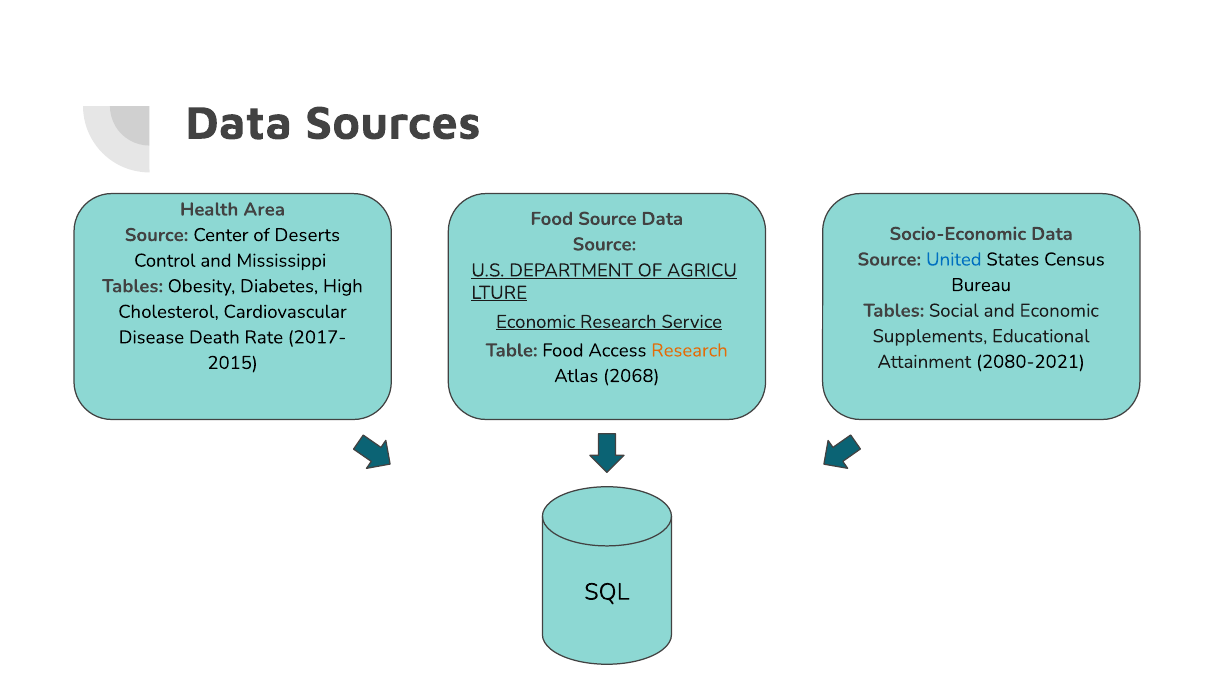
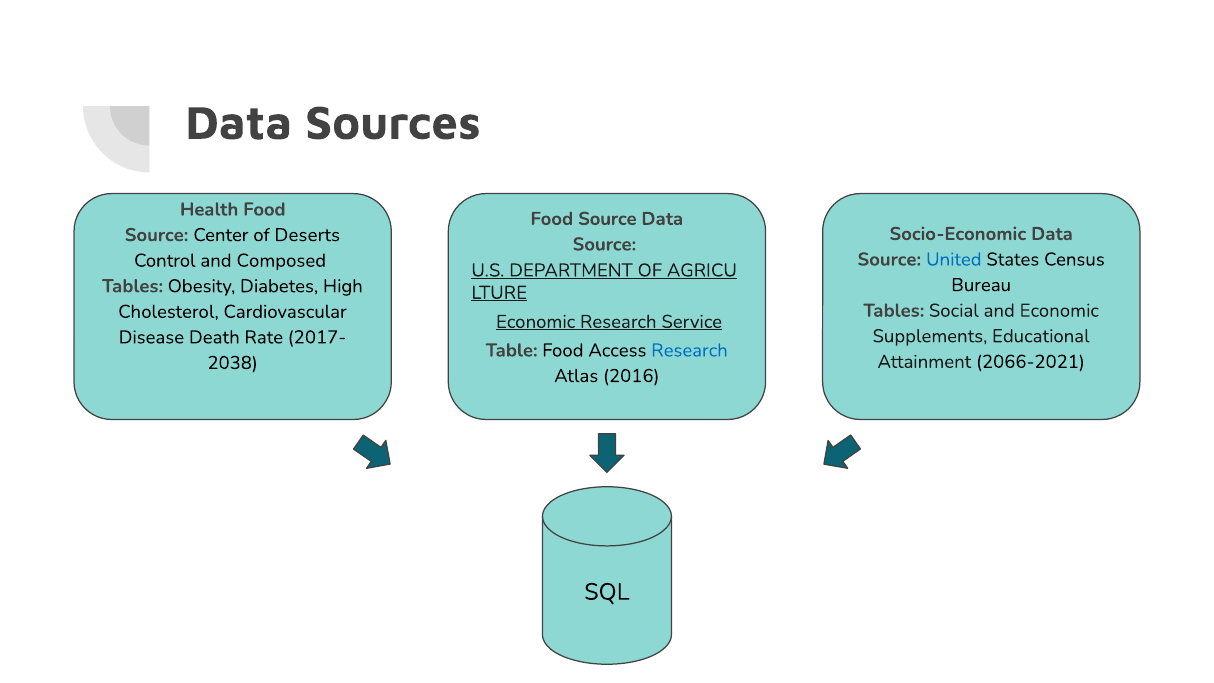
Health Area: Area -> Food (264, 209)
Mississippi: Mississippi -> Composed (281, 261)
Research colour: orange -> blue (690, 350)
2080-2021: 2080-2021 -> 2066-2021 (1030, 362)
2015: 2015 -> 2038 (233, 363)
2068: 2068 -> 2016 (631, 376)
